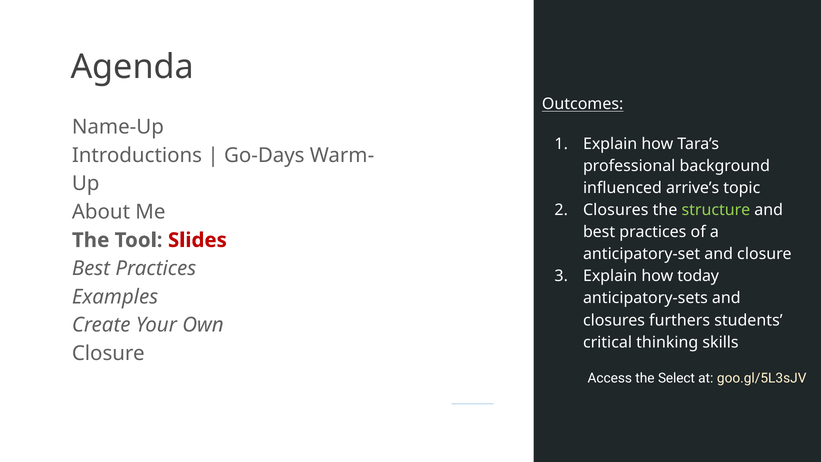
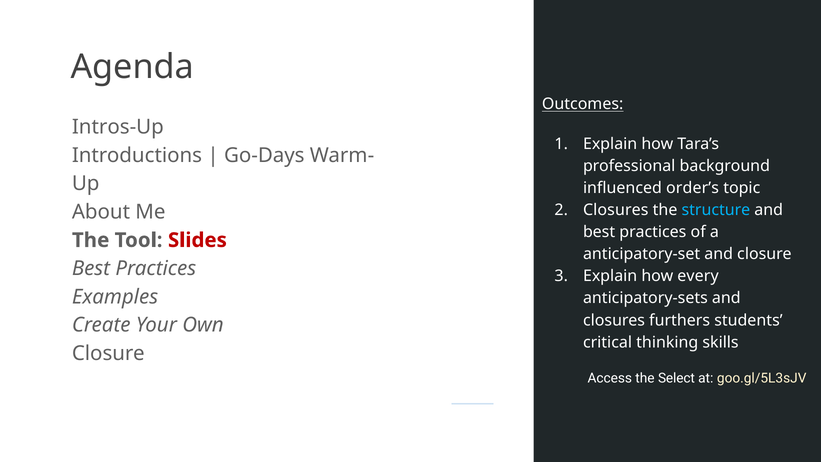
Name-Up: Name-Up -> Intros-Up (118, 127)
arrive’s: arrive’s -> order’s (692, 188)
structure colour: light green -> light blue (716, 210)
today: today -> every (698, 276)
